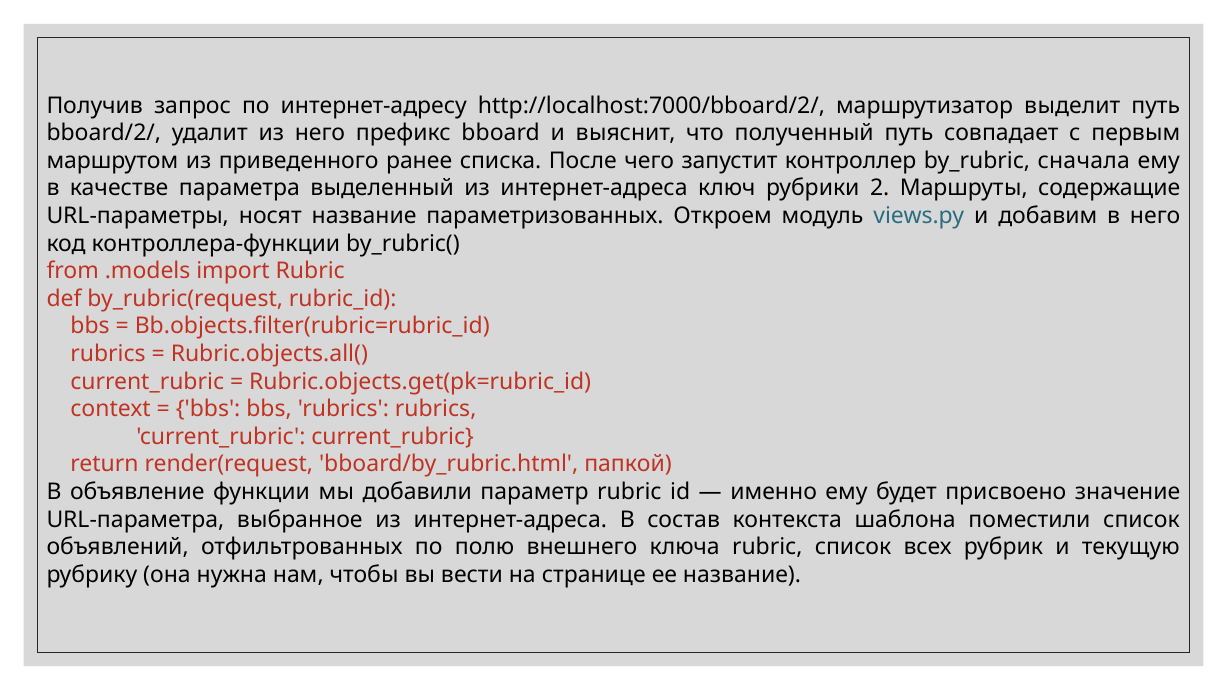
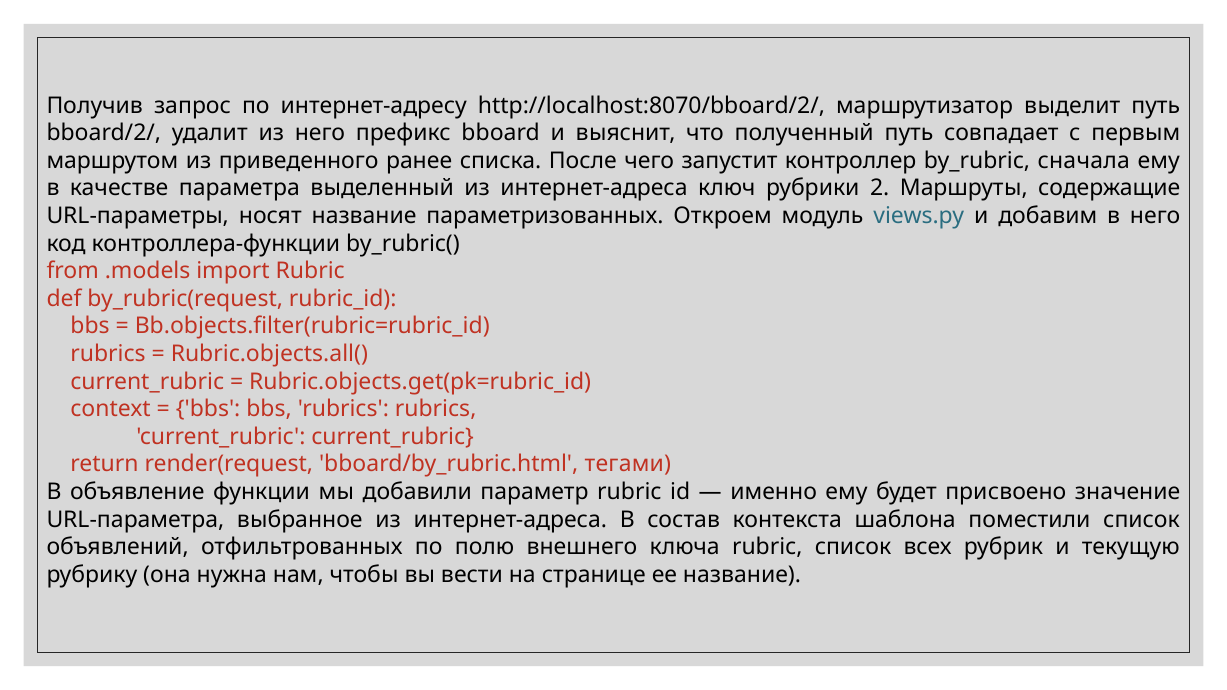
http://localhost:7000/bboard/2/: http://localhost:7000/bboard/2/ -> http://localhost:8070/bboard/2/ (651, 105)
папкой: папкой -> тегами (628, 464)
